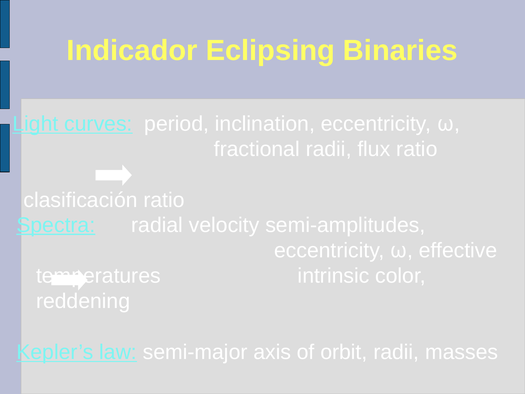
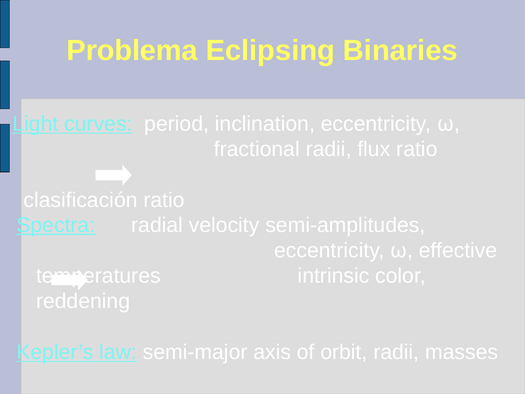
Indicador: Indicador -> Problema (132, 51)
